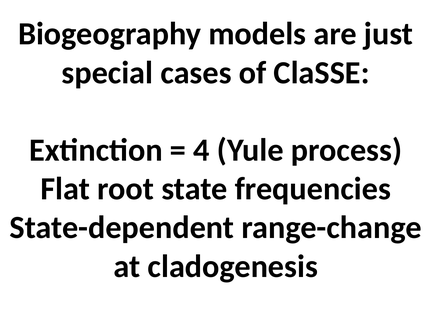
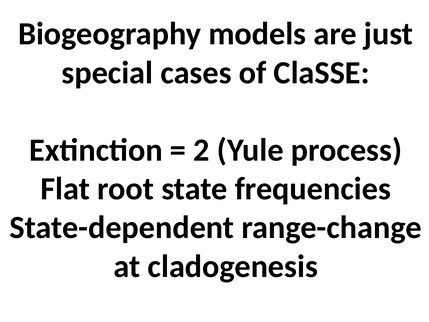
4: 4 -> 2 (201, 150)
